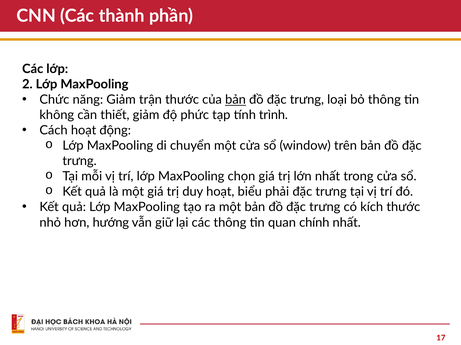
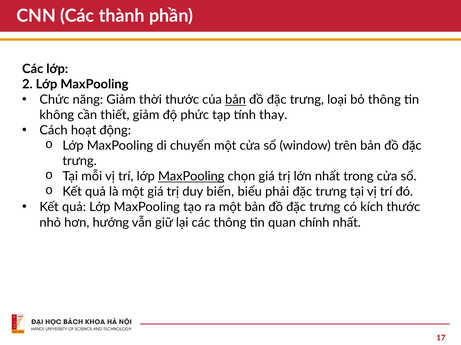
trận: trận -> thời (150, 100)
trình: trình -> thay (273, 115)
MaxPooling underline: none -> present (191, 177)
duy hoạt: hoạt -> biến (220, 192)
